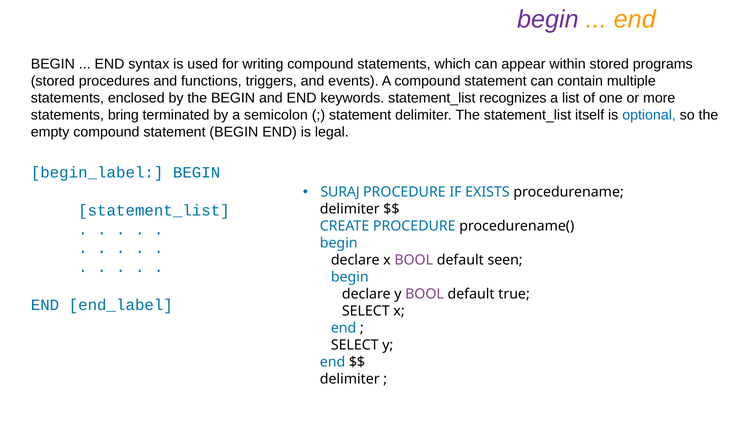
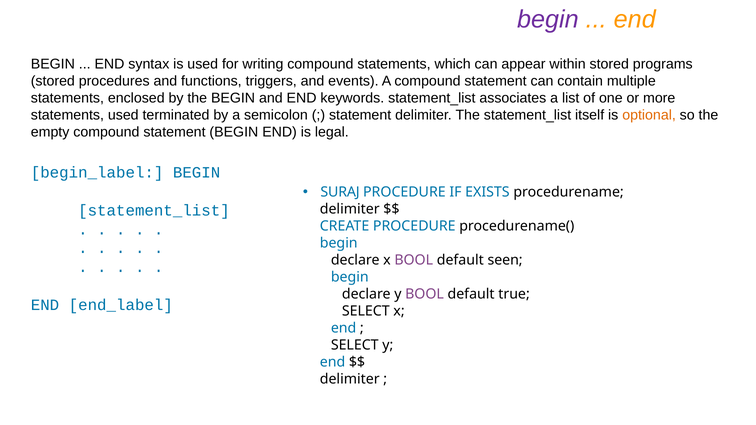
recognizes: recognizes -> associates (513, 98)
statements bring: bring -> used (123, 115)
optional colour: blue -> orange (649, 115)
